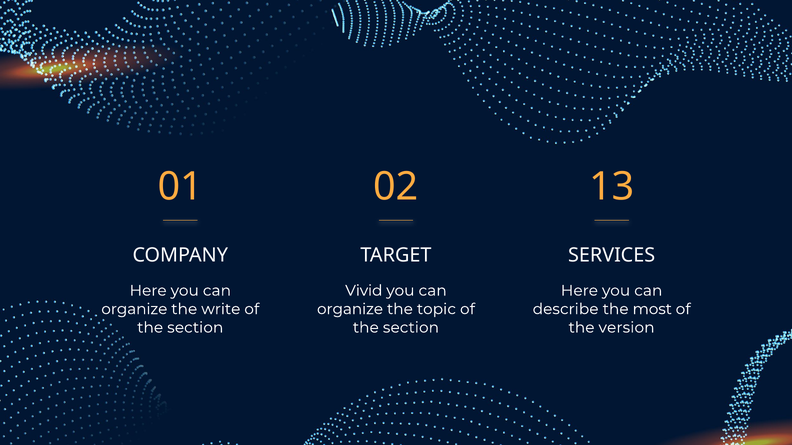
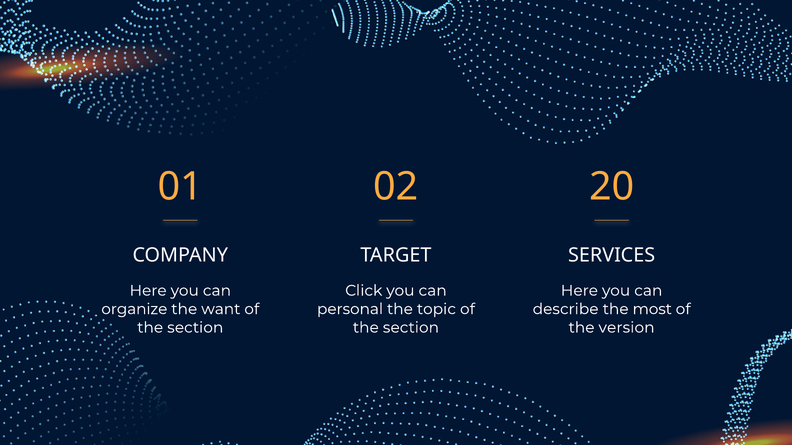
13: 13 -> 20 (612, 187)
Vivid: Vivid -> Click (364, 291)
write: write -> want (221, 309)
organize: organize -> personal (350, 309)
